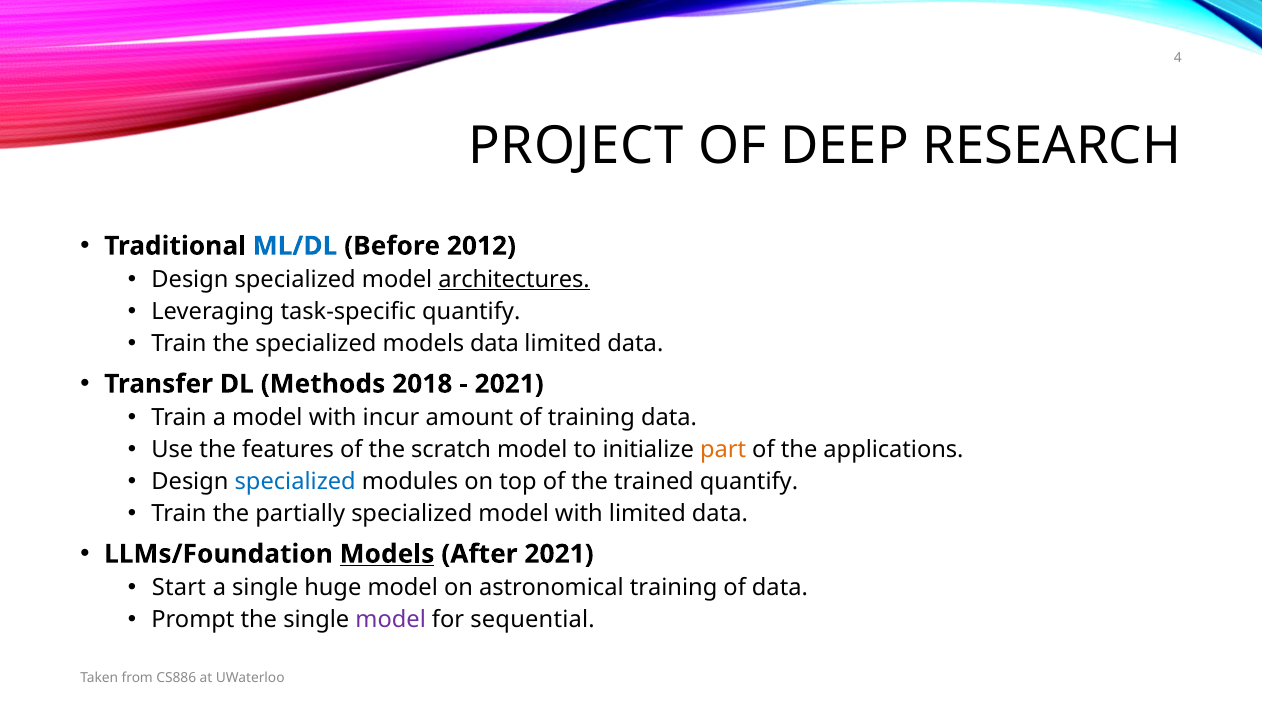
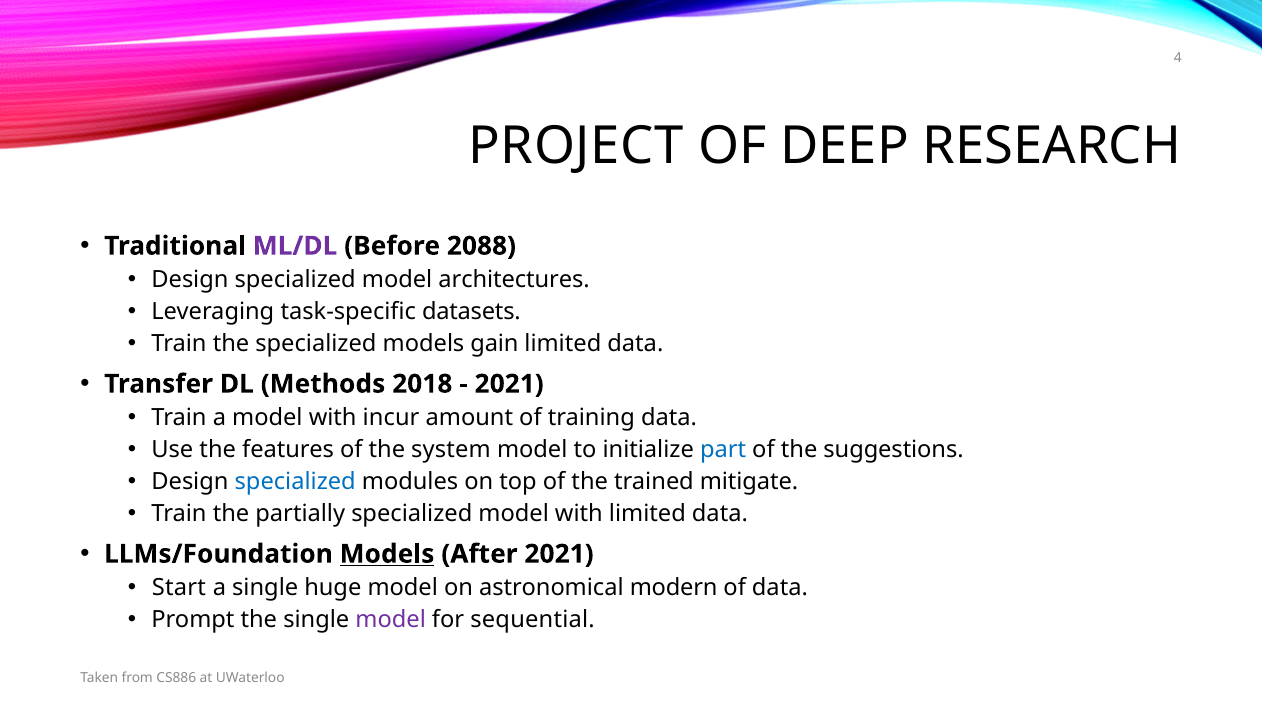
ML/DL colour: blue -> purple (295, 246)
2012: 2012 -> 2088 (481, 246)
architectures underline: present -> none (514, 279)
task-specific quantify: quantify -> datasets (471, 312)
models data: data -> gain (494, 344)
scratch: scratch -> system (451, 450)
part colour: orange -> blue (723, 450)
applications: applications -> suggestions (894, 450)
trained quantify: quantify -> mitigate (749, 482)
astronomical training: training -> modern (674, 587)
